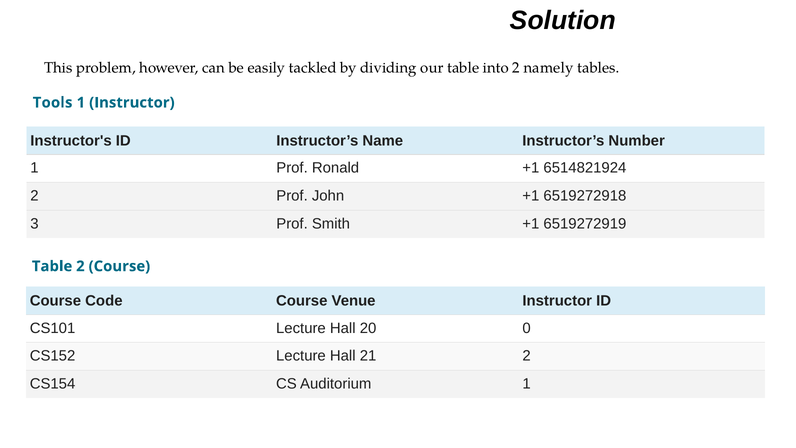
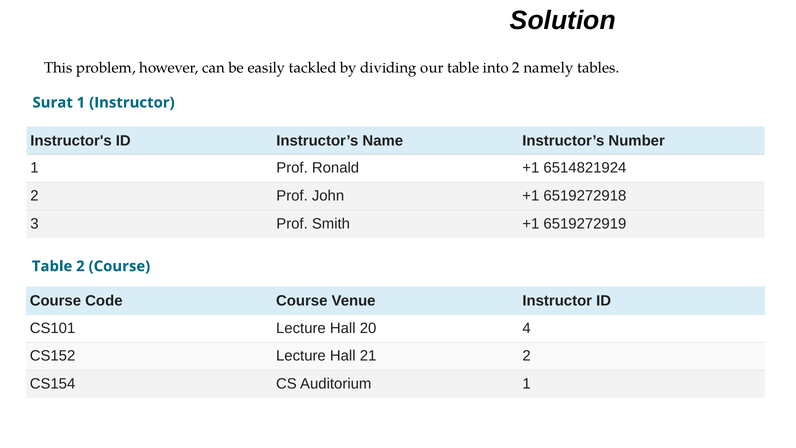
Tools: Tools -> Surat (53, 103)
0: 0 -> 4 (527, 328)
